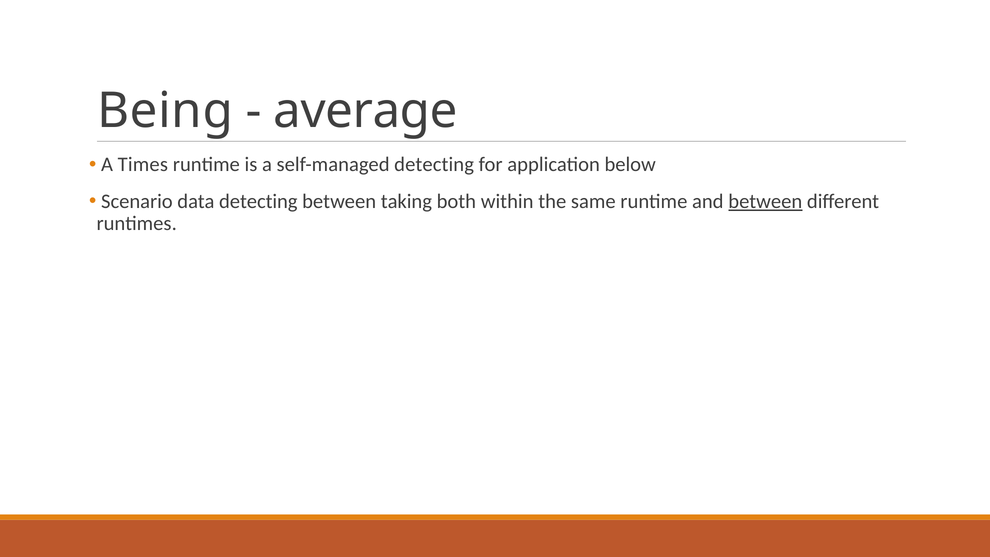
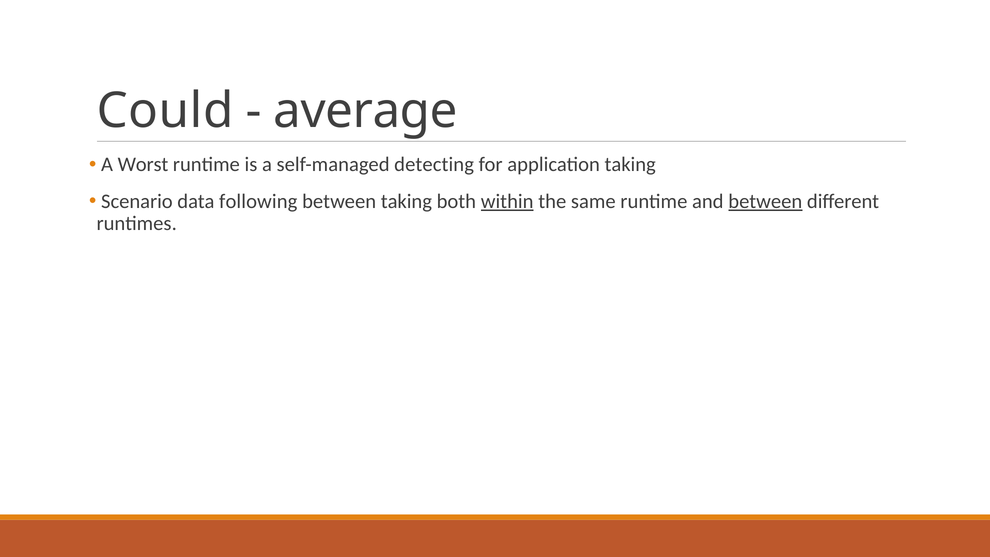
Being: Being -> Could (165, 111)
Times: Times -> Worst (143, 165)
application below: below -> taking (630, 165)
data detecting: detecting -> following (258, 201)
within underline: none -> present (507, 201)
